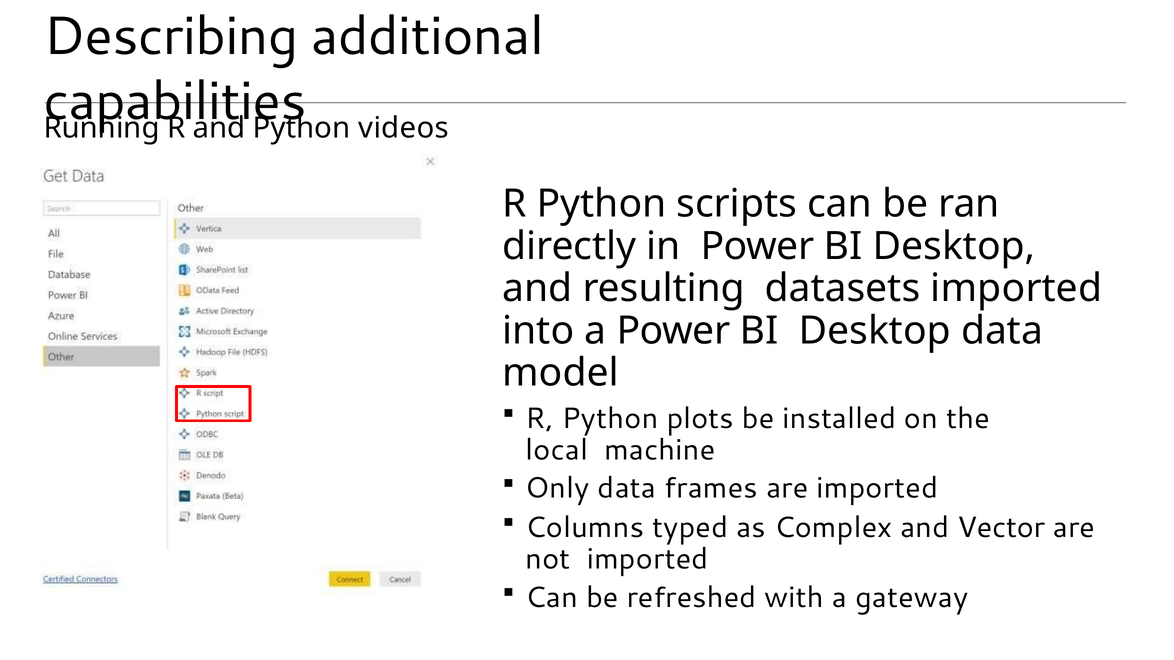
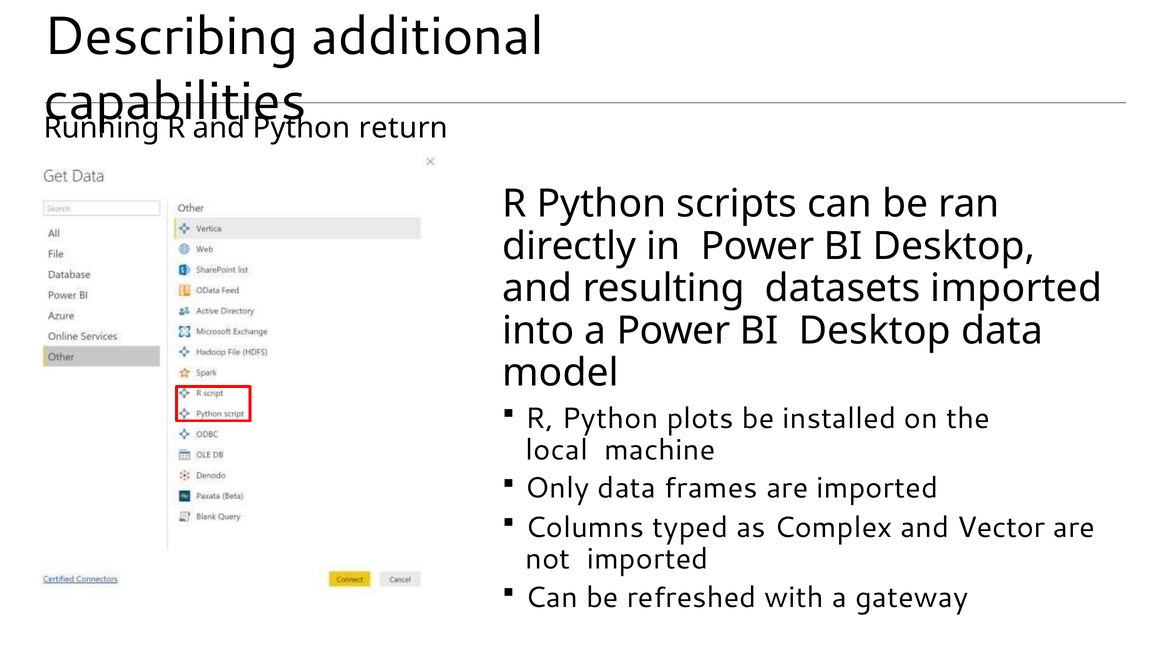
videos: videos -> return (403, 128)
